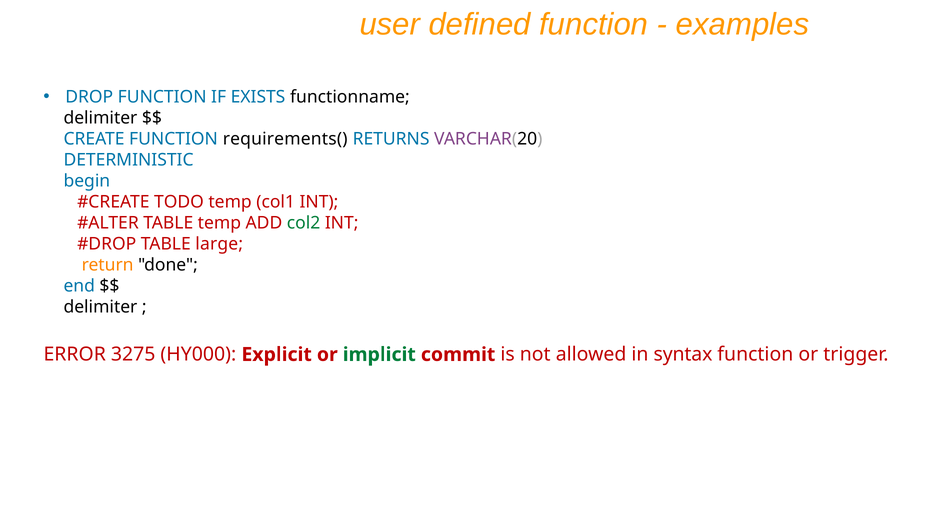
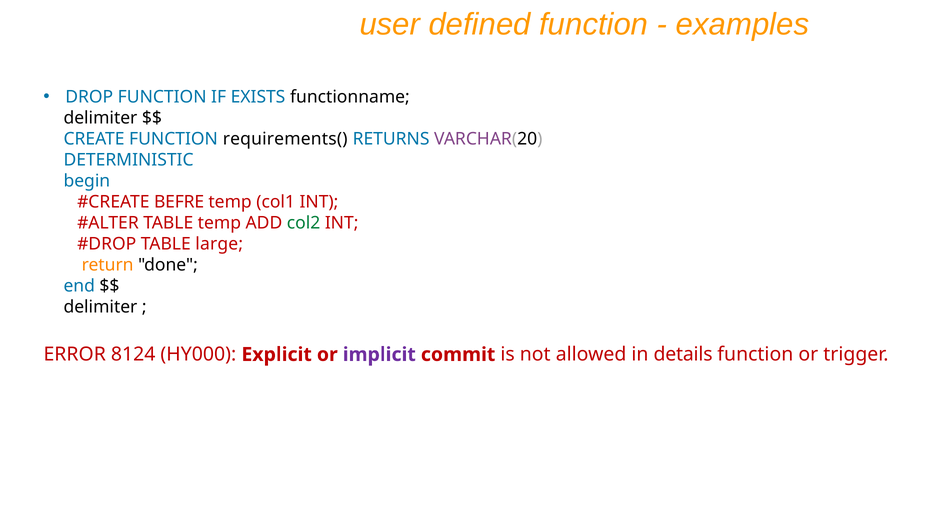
TODO: TODO -> BEFRE (179, 202)
3275: 3275 -> 8124 (133, 354)
implicit colour: green -> purple (379, 354)
syntax: syntax -> details (683, 354)
